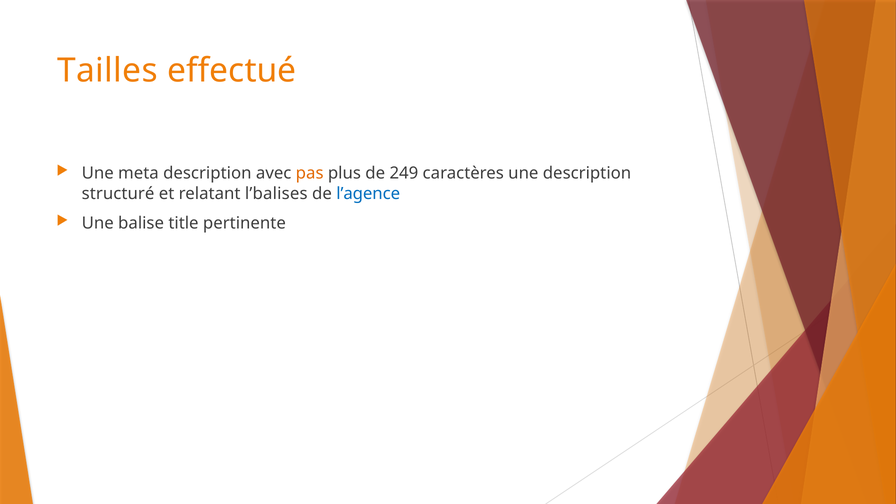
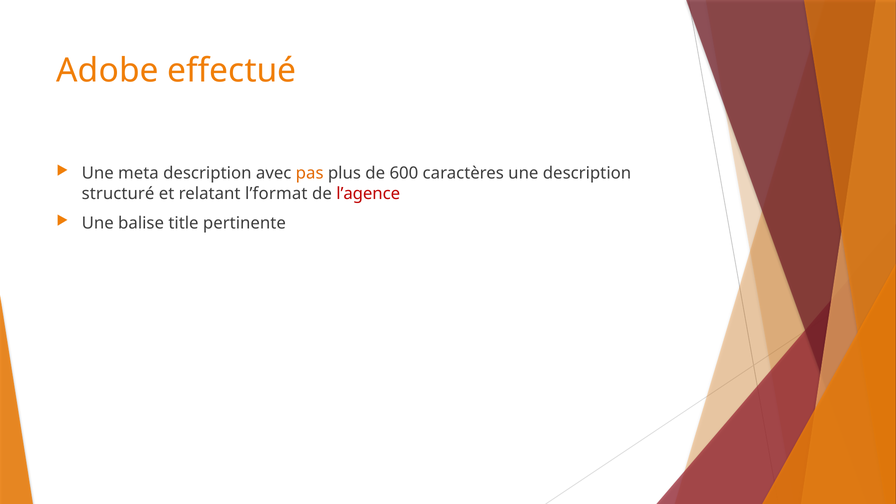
Tailles: Tailles -> Adobe (108, 71)
249: 249 -> 600 (404, 173)
l’balises: l’balises -> l’format (276, 194)
l’agence colour: blue -> red (368, 194)
